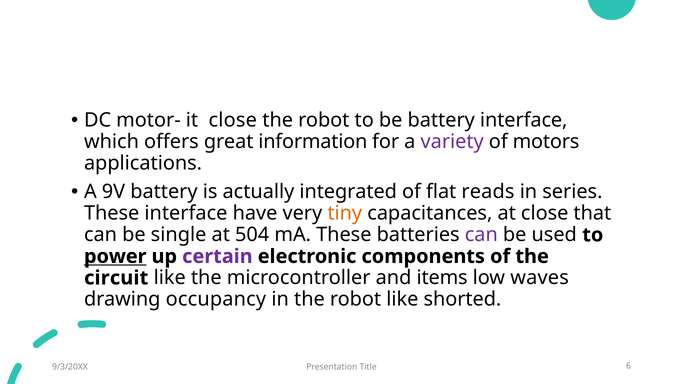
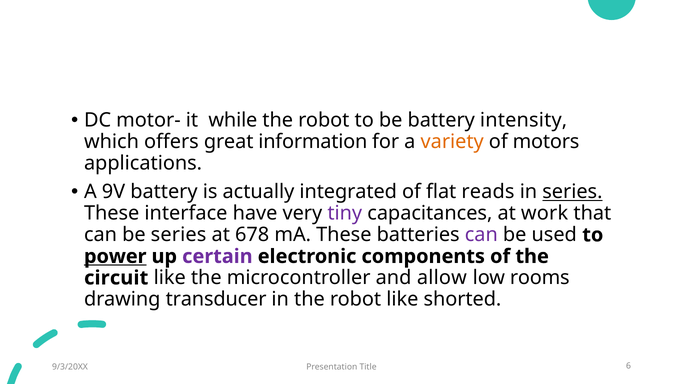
it close: close -> while (233, 120)
battery interface: interface -> intensity (524, 120)
variety colour: purple -> orange (452, 142)
series underline: none -> present (572, 192)
tiny colour: orange -> purple (345, 213)
at close: close -> work (545, 213)
be single: single -> series (179, 235)
504: 504 -> 678 (252, 235)
items: items -> allow (442, 278)
waves: waves -> rooms (540, 278)
occupancy: occupancy -> transducer (216, 300)
